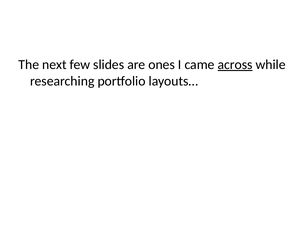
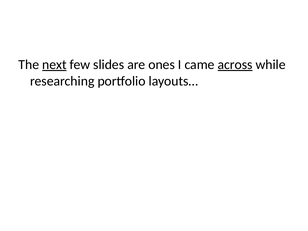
next underline: none -> present (54, 65)
